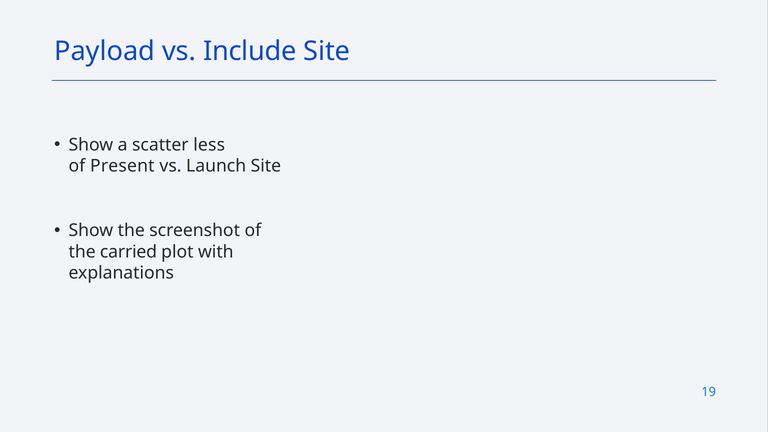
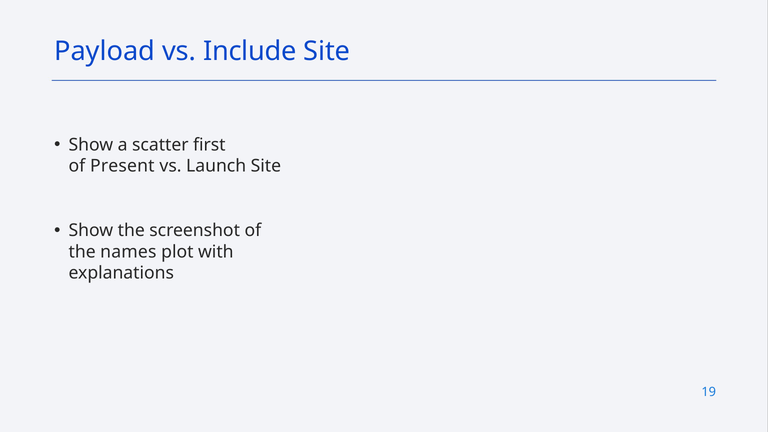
less: less -> first (209, 145)
carried: carried -> names (128, 252)
